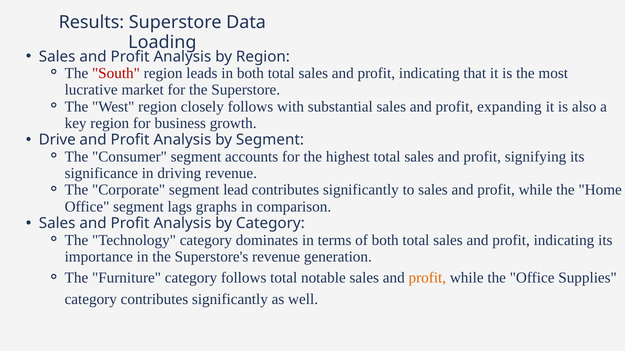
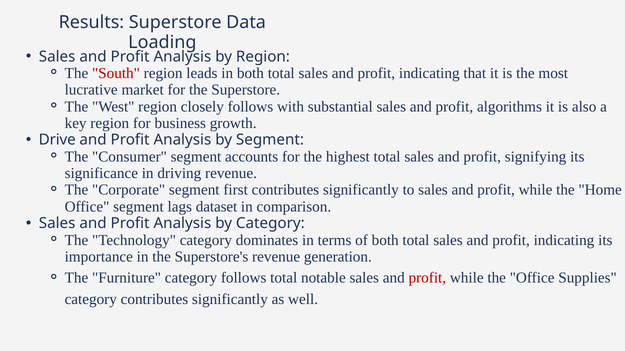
expanding: expanding -> algorithms (509, 107)
lead: lead -> first (236, 190)
graphs: graphs -> dataset (217, 207)
profit colour: orange -> red (427, 278)
